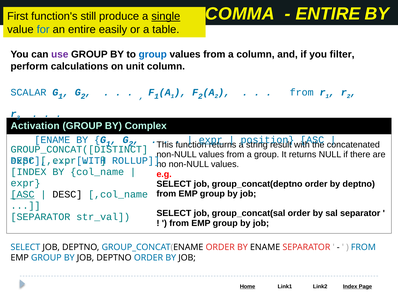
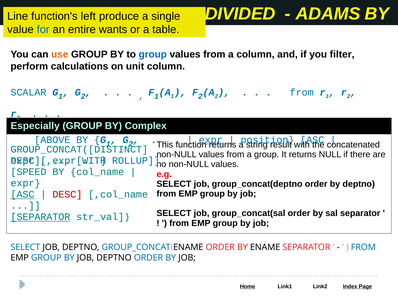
COMMA: COMMA -> DIVIDED (240, 14)
ENTIRE: ENTIRE -> ADAMS (328, 14)
First: First -> Line (18, 16)
still: still -> left (88, 16)
single underline: present -> none (166, 16)
easily: easily -> wants (113, 30)
use colour: purple -> orange (60, 54)
Activation: Activation -> Especially (35, 126)
ENAME: ENAME -> ABOVE (52, 140)
INDEX: INDEX -> SPEED (29, 172)
DESC colour: black -> red (67, 195)
SEPARATOR underline: none -> present (40, 217)
